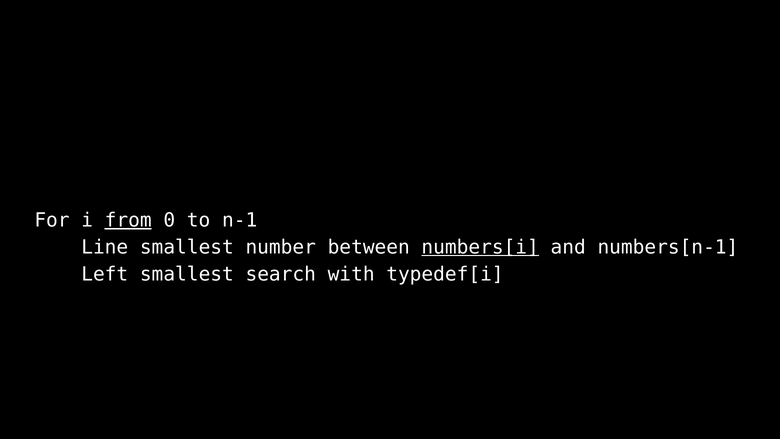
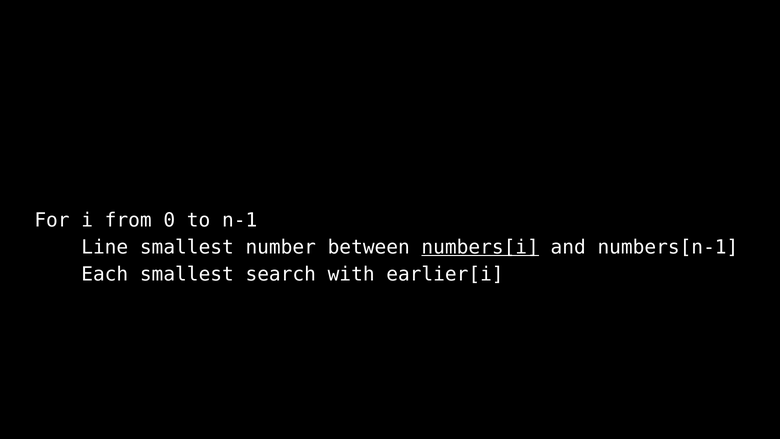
from underline: present -> none (128, 220)
Left: Left -> Each (105, 274)
typedef[i: typedef[i -> earlier[i (445, 274)
